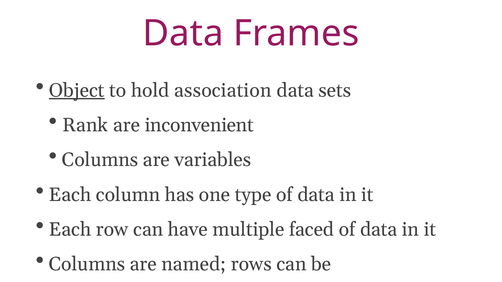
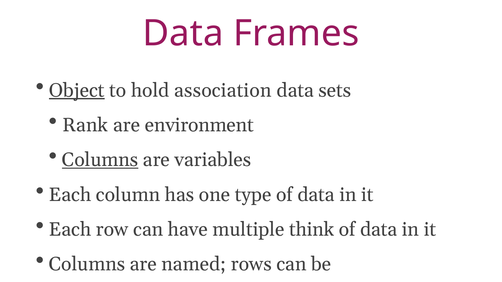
inconvenient: inconvenient -> environment (199, 125)
Columns underline: none -> present (100, 160)
faced: faced -> think (312, 230)
